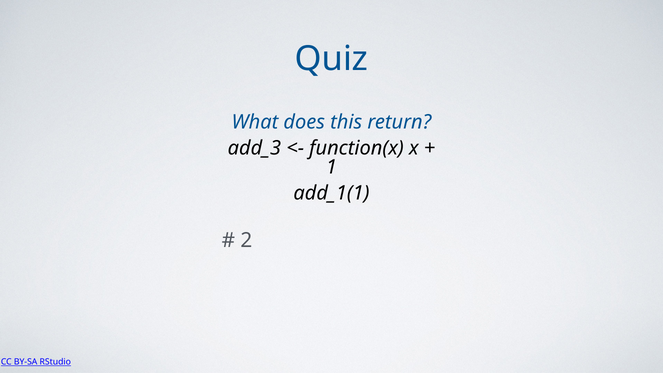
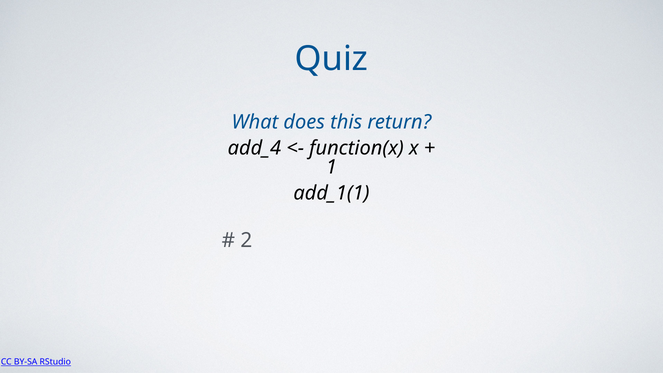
add_3: add_3 -> add_4 (254, 148)
